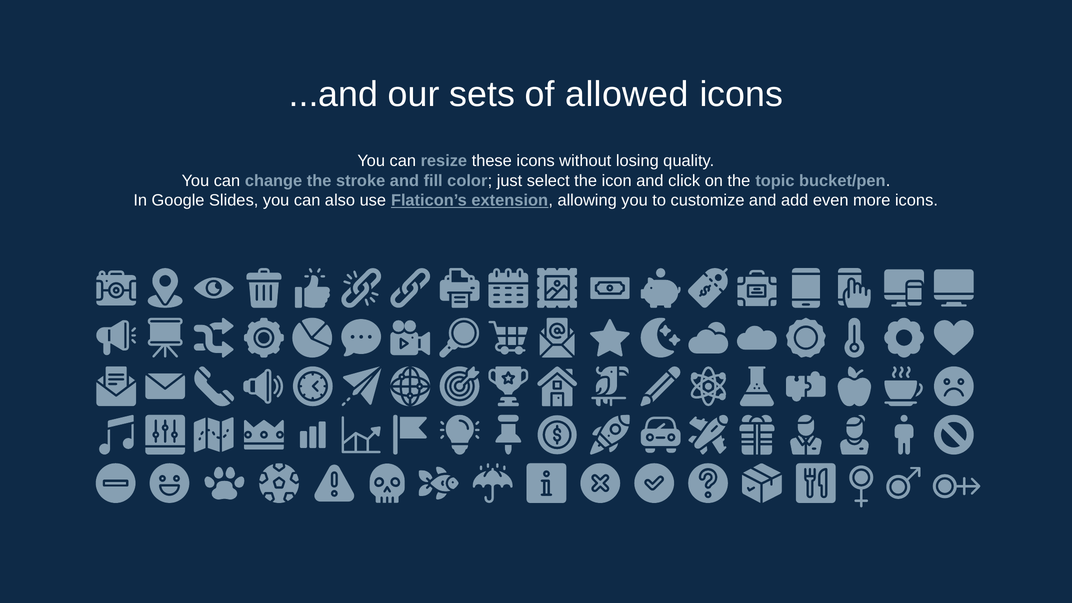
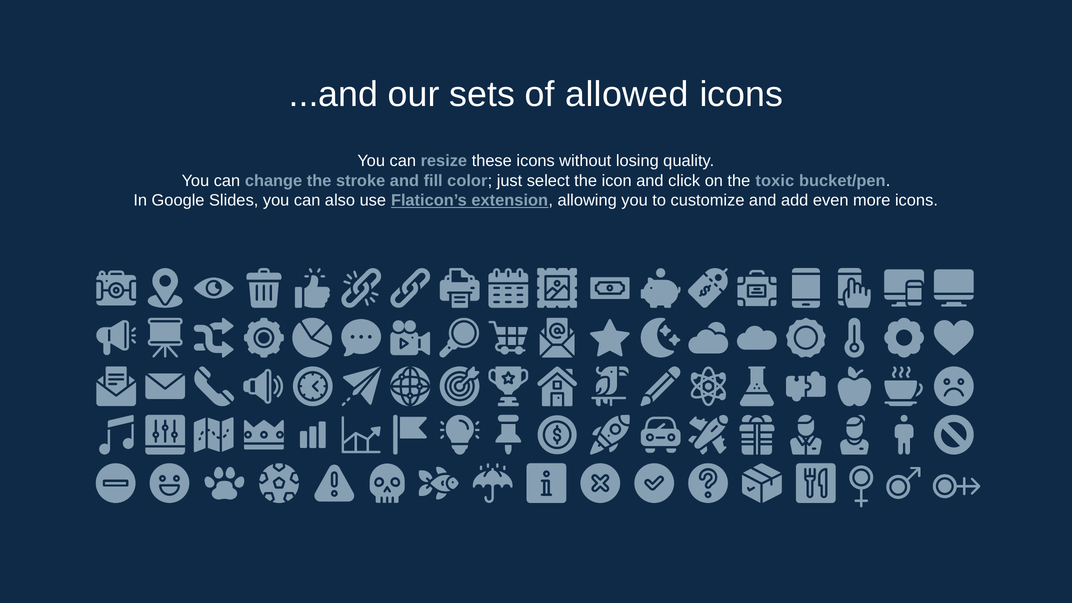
topic: topic -> toxic (775, 181)
